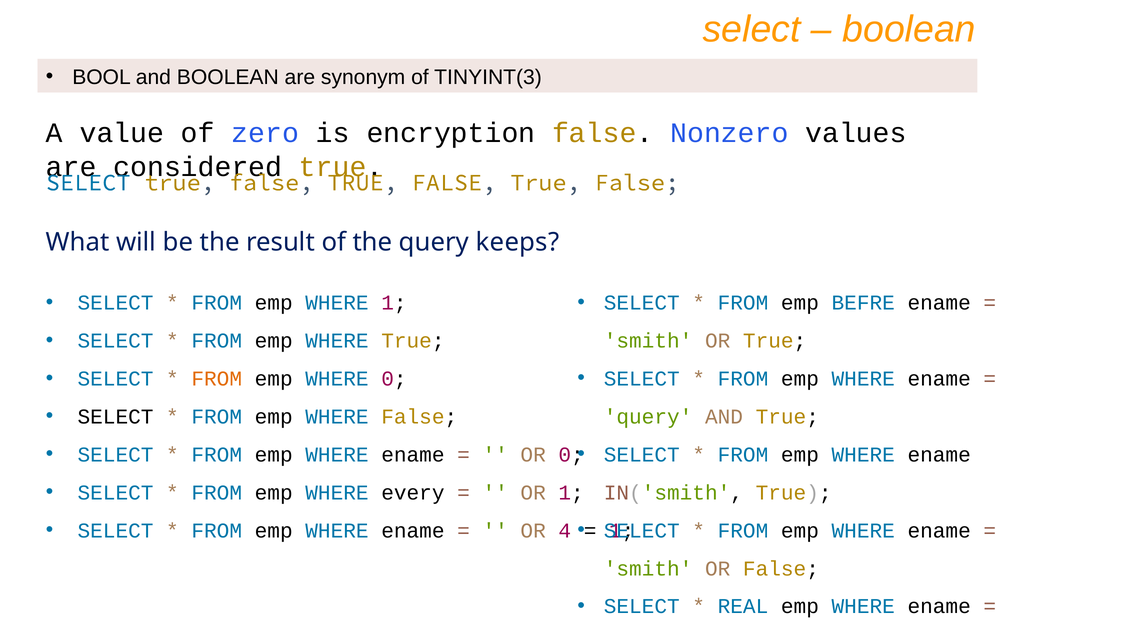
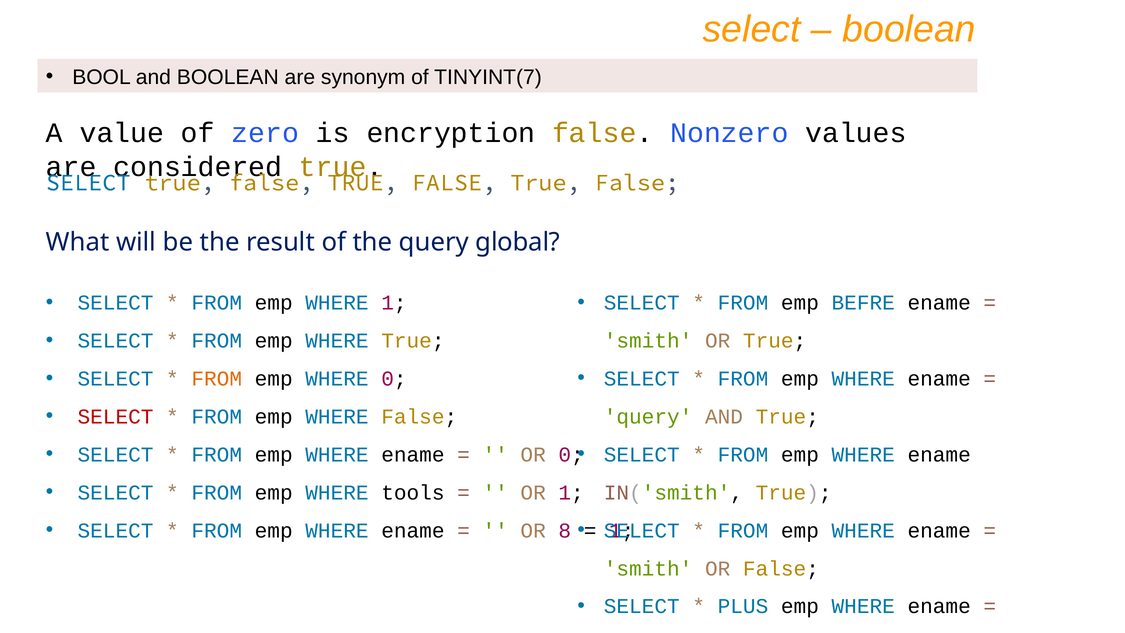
TINYINT(3: TINYINT(3 -> TINYINT(7 (488, 77)
keeps: keeps -> global (518, 242)
SELECT colour: black -> red (116, 417)
every: every -> tools (413, 492)
4: 4 -> 8 (565, 530)
REAL: REAL -> PLUS (743, 606)
